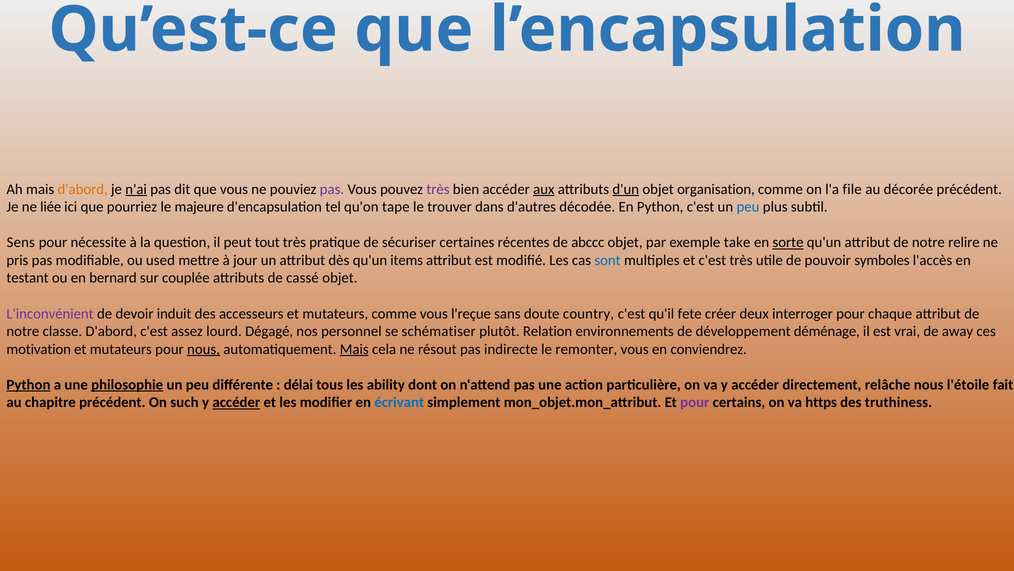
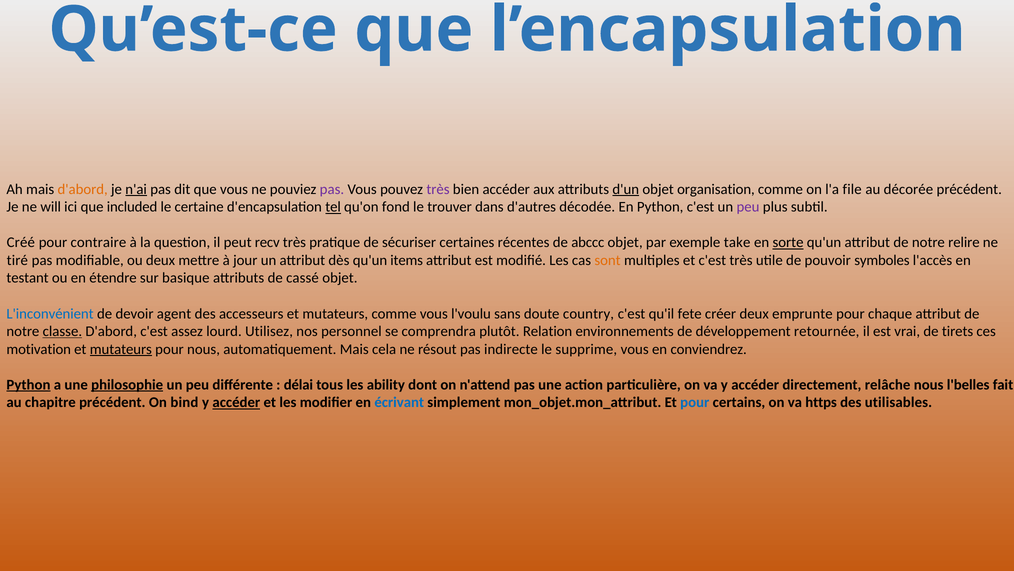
aux underline: present -> none (544, 189)
liée: liée -> will (51, 207)
pourriez: pourriez -> included (132, 207)
majeure: majeure -> certaine (199, 207)
tel underline: none -> present (333, 207)
tape: tape -> fond (396, 207)
peu colour: blue -> purple (748, 207)
Sens: Sens -> Créé (21, 242)
nécessite: nécessite -> contraire (98, 242)
tout: tout -> recv (267, 242)
pris: pris -> tiré (17, 260)
ou used: used -> deux (161, 260)
sont colour: blue -> orange (608, 260)
bernard: bernard -> étendre (113, 278)
couplée: couplée -> basique (186, 278)
L'inconvénient colour: purple -> blue (50, 313)
induit: induit -> agent (174, 313)
l'reçue: l'reçue -> l'voulu (471, 313)
interroger: interroger -> emprunte (802, 313)
classe underline: none -> present (62, 331)
Dégagé: Dégagé -> Utilisez (269, 331)
schématiser: schématiser -> comprendra (439, 331)
déménage: déménage -> retournée (827, 331)
away: away -> tirets (958, 331)
mutateurs underline: none -> present (121, 349)
nous underline: present -> none (204, 349)
Mais underline: present -> none (354, 349)
remonter: remonter -> supprime (586, 349)
l'étoile: l'étoile -> l'belles (968, 384)
such: such -> bind (184, 402)
pour colour: purple -> blue (695, 402)
truthiness: truthiness -> utilisables (898, 402)
